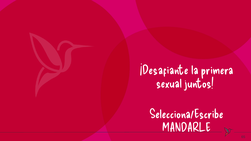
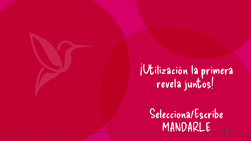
¡Desafiante: ¡Desafiante -> ¡Utilización (164, 70)
sexual: sexual -> revela (169, 84)
